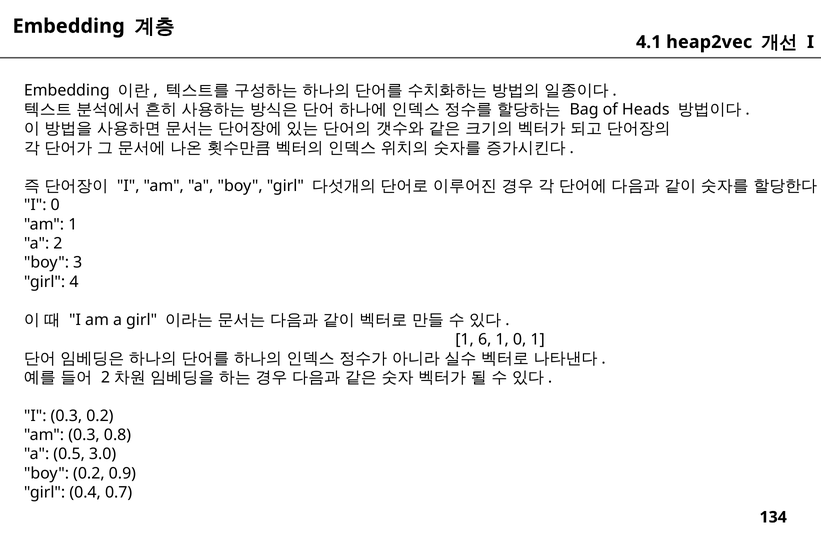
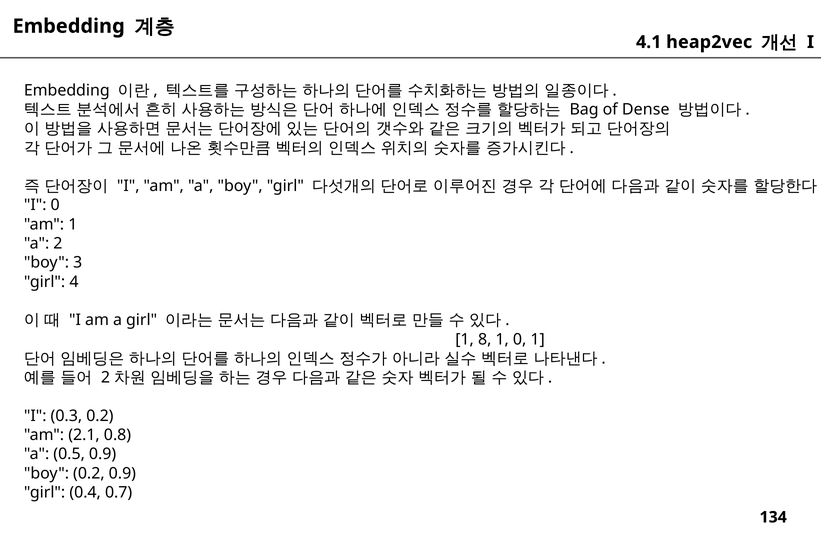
Heads: Heads -> Dense (646, 109)
6: 6 -> 8 (485, 339)
am 0.3: 0.3 -> 2.1 (84, 435)
0.5 3.0: 3.0 -> 0.9 (103, 454)
